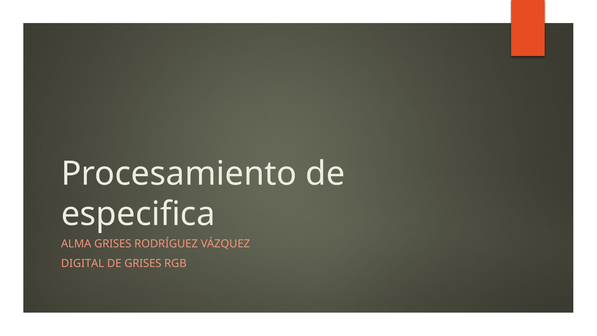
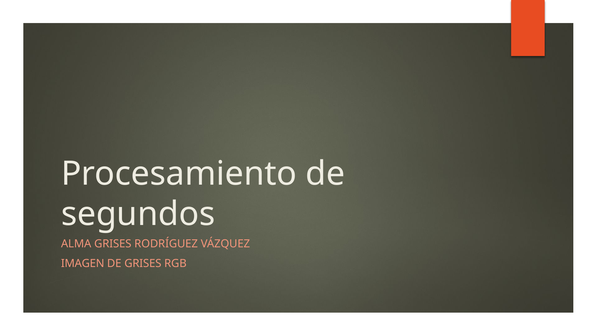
especifica: especifica -> segundos (138, 214)
DIGITAL: DIGITAL -> IMAGEN (83, 263)
